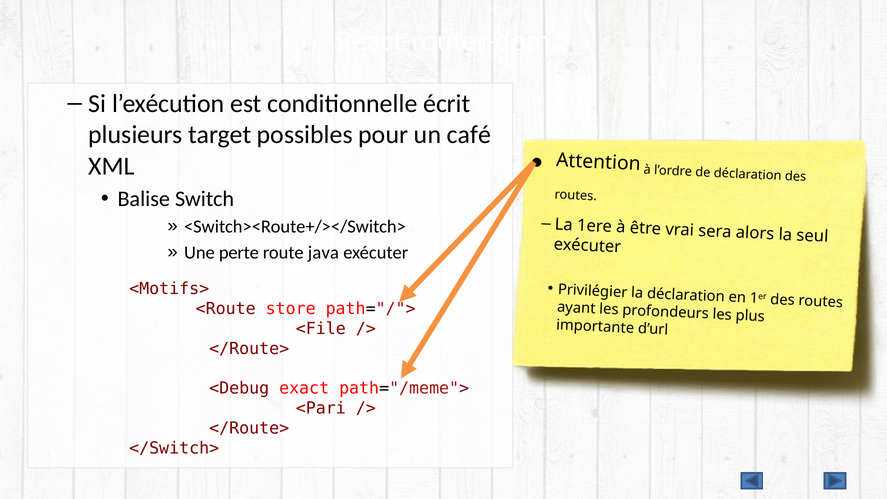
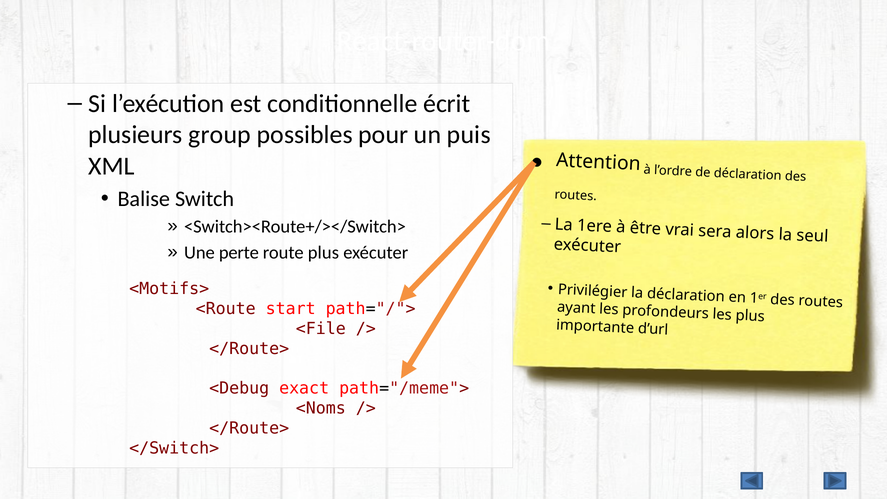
target: target -> group (220, 135)
café: café -> puis (469, 135)
route java: java -> plus (323, 253)
store: store -> start (291, 309)
<Pari: <Pari -> <Noms (321, 408)
